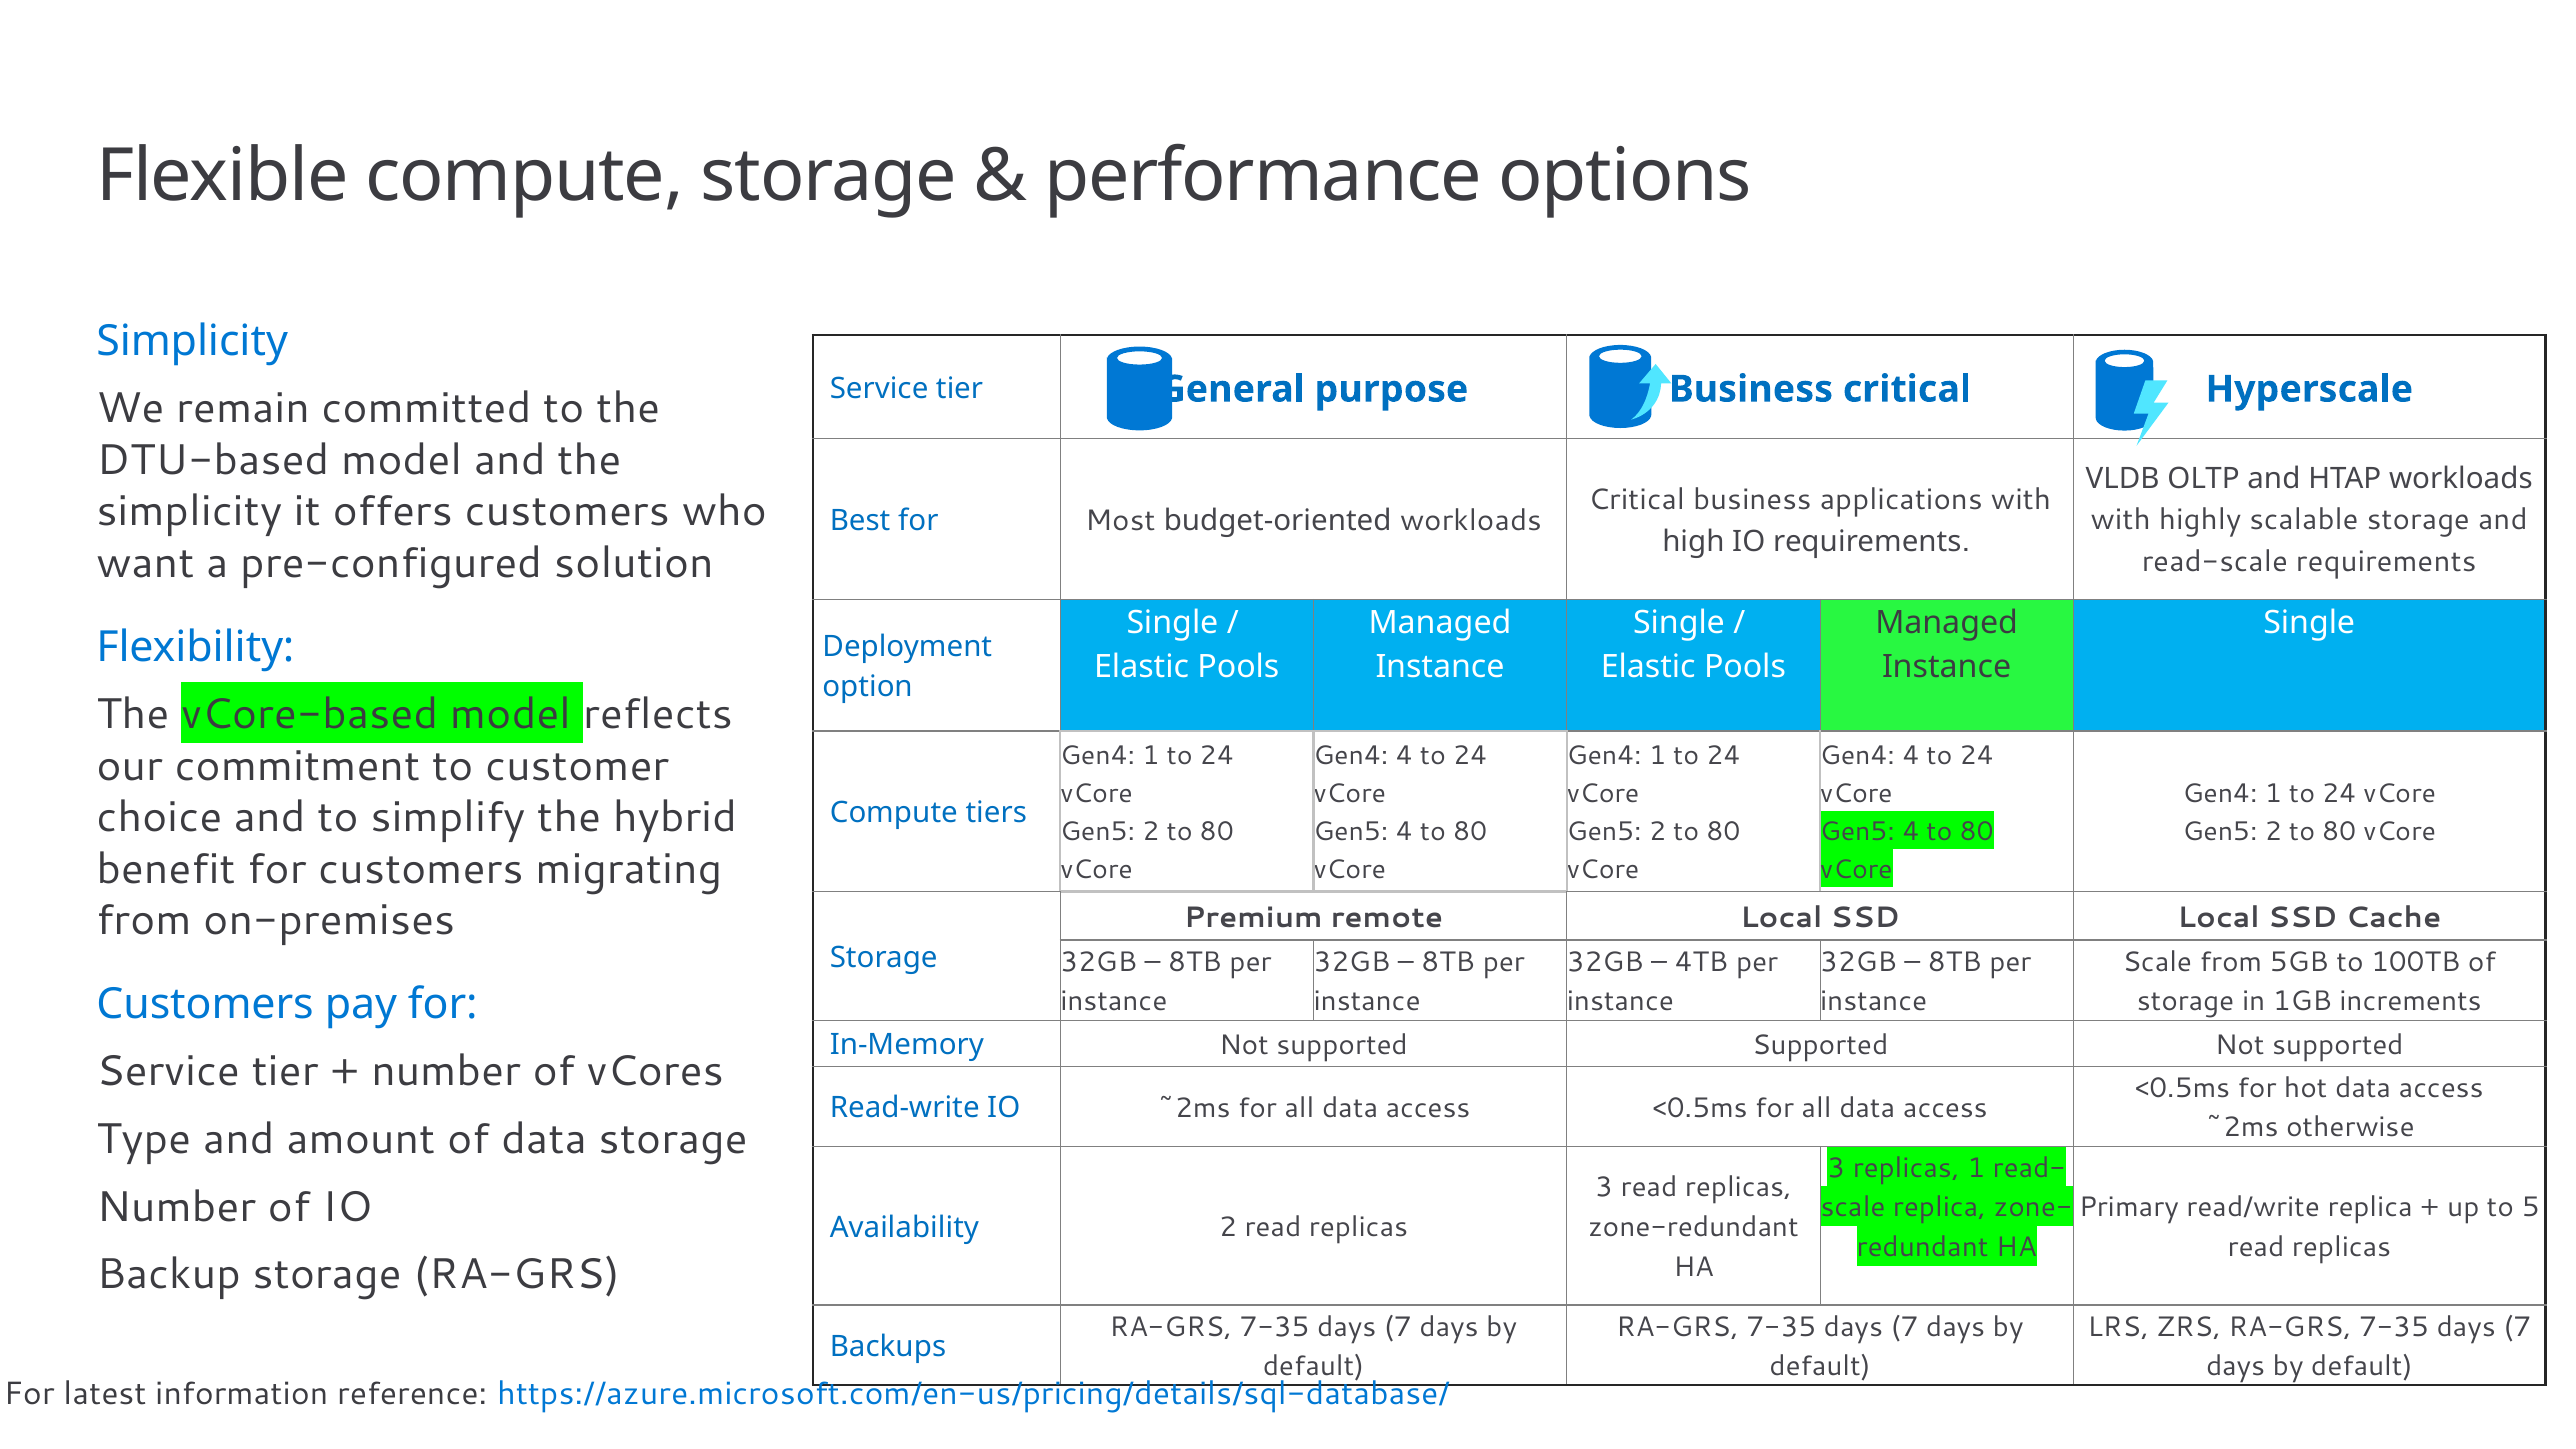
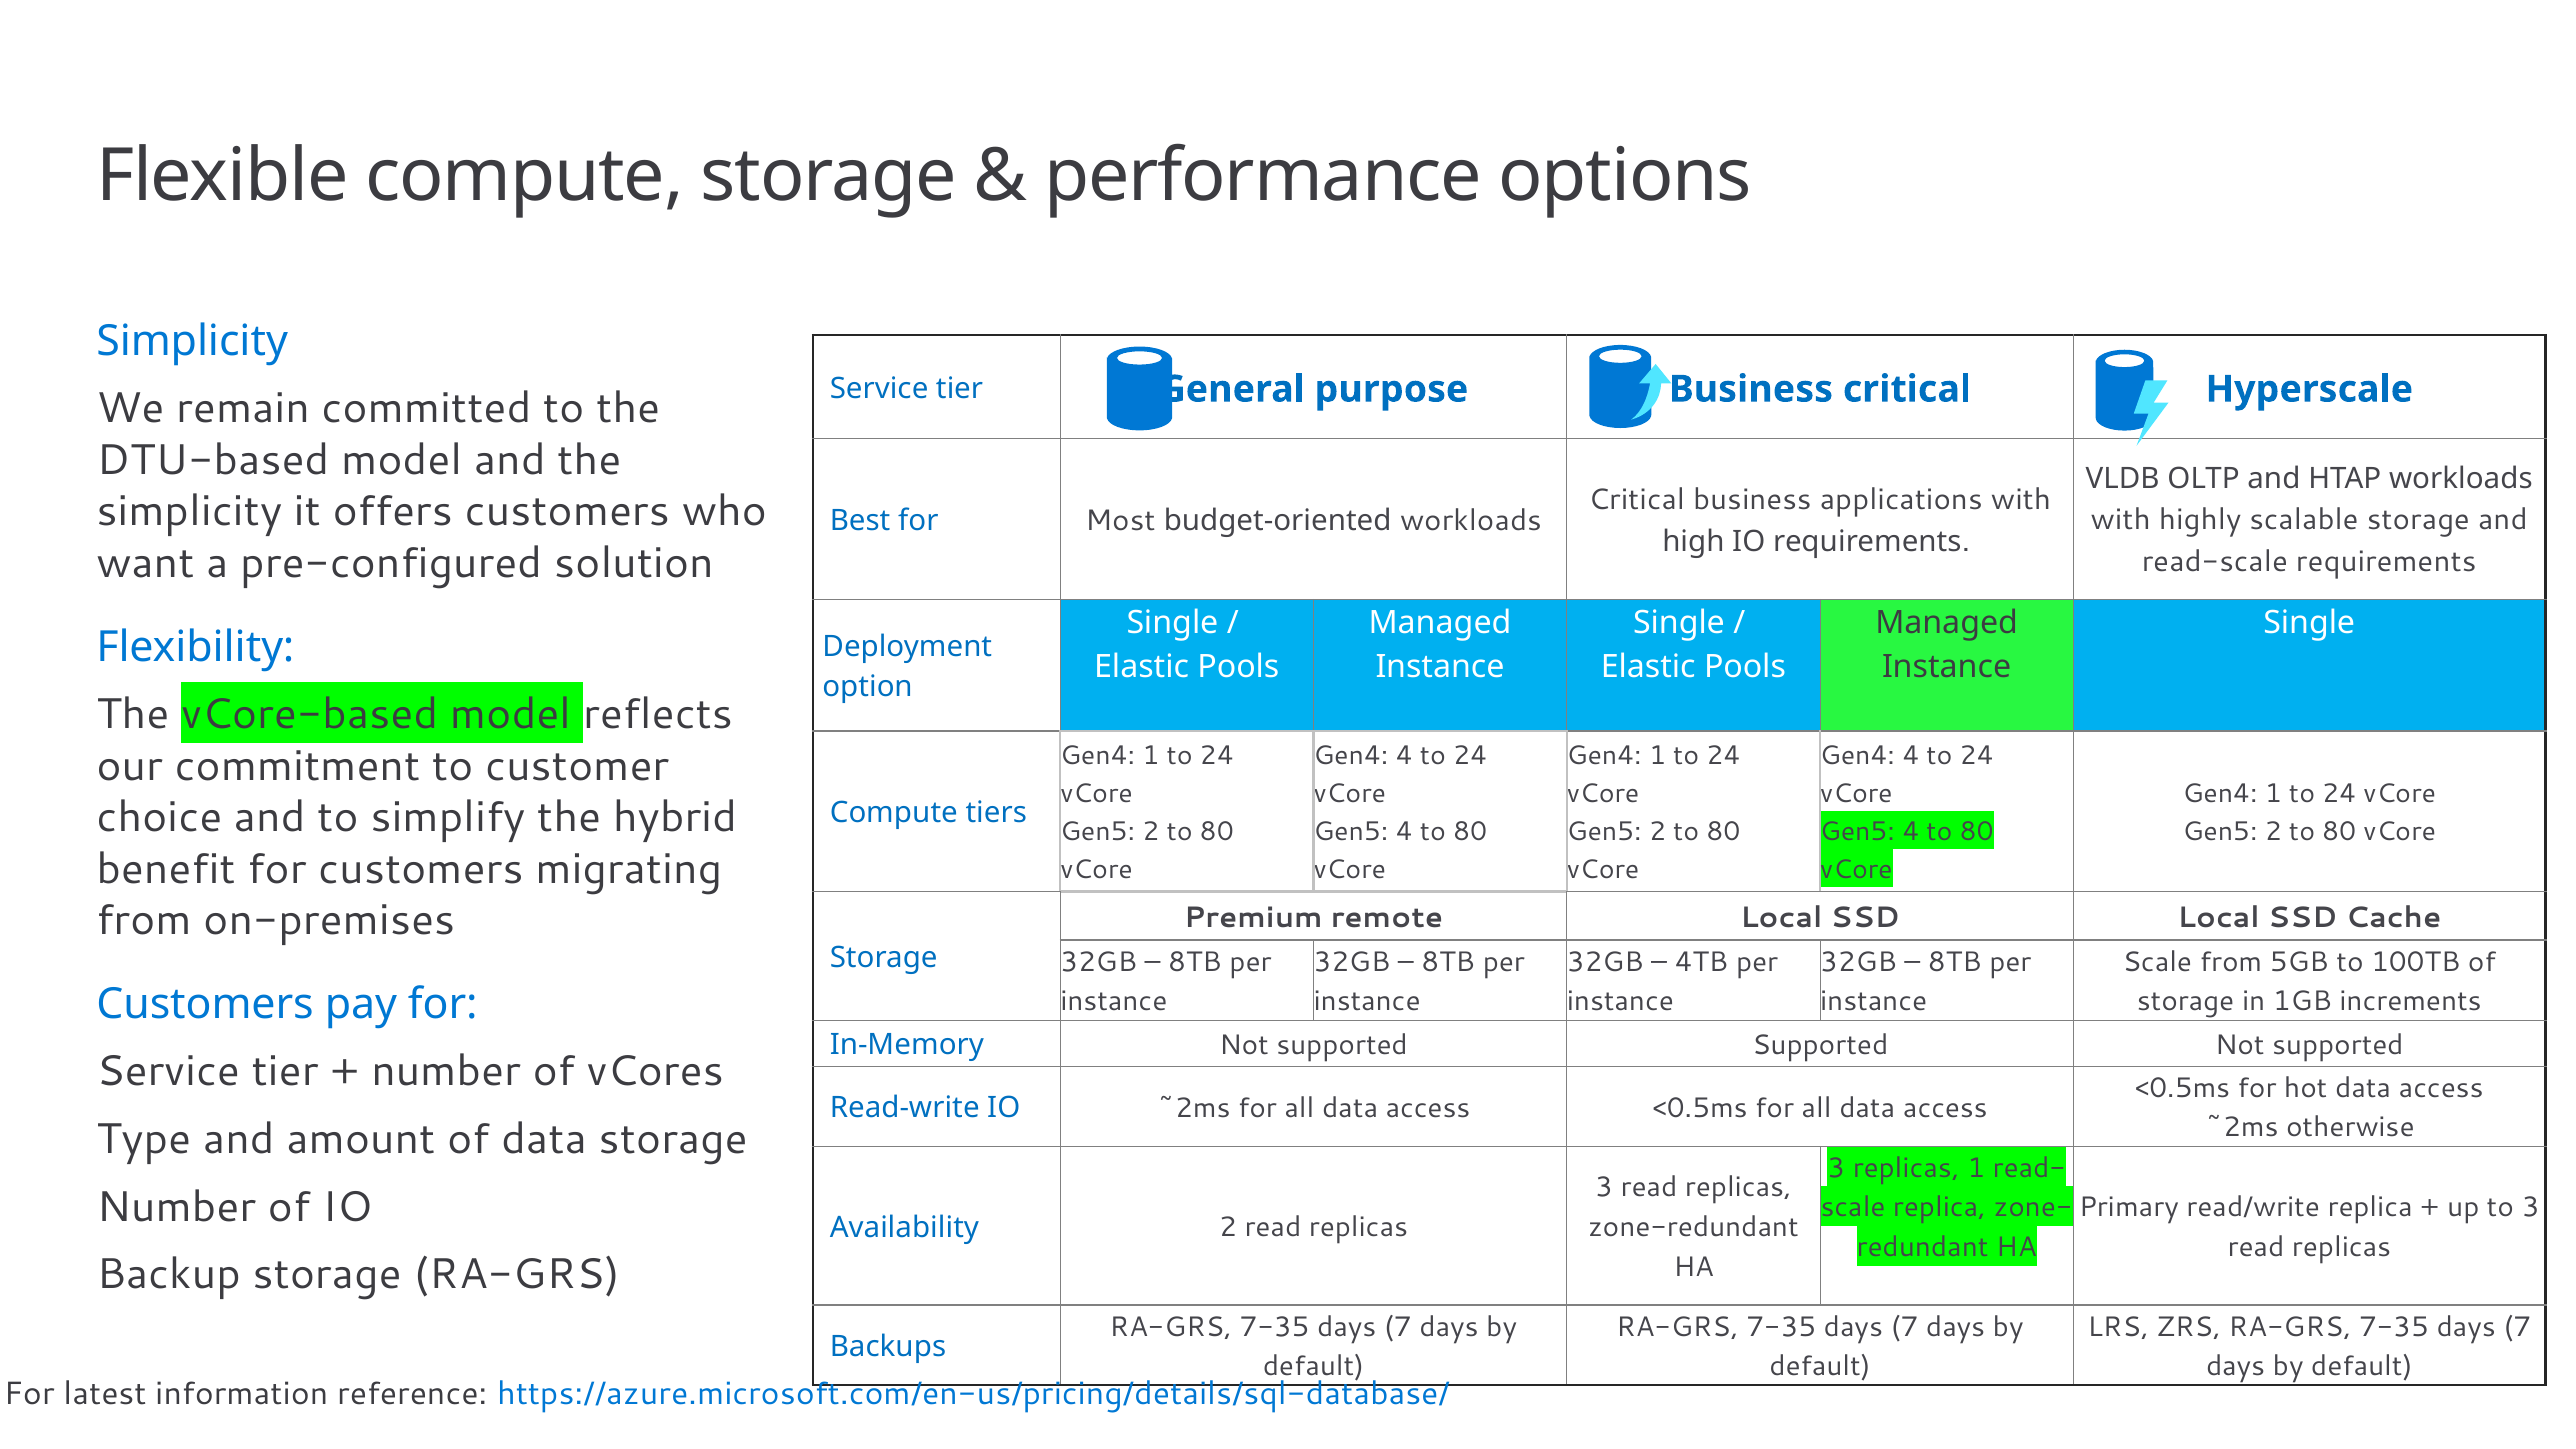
to 5: 5 -> 3 (2531, 1207)
